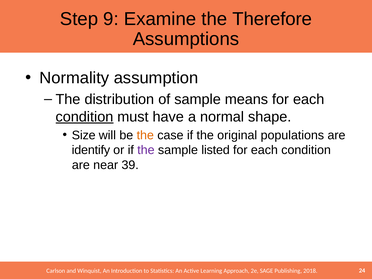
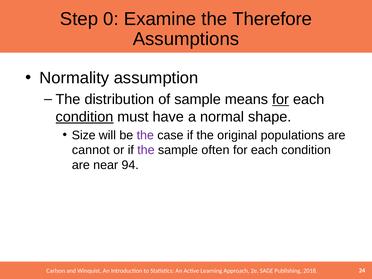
9: 9 -> 0 (111, 19)
for underline: none -> present (281, 99)
the colour: orange -> purple (145, 135)
identify: identify -> cannot (91, 150)
listed: listed -> often (215, 150)
39: 39 -> 94 (130, 165)
